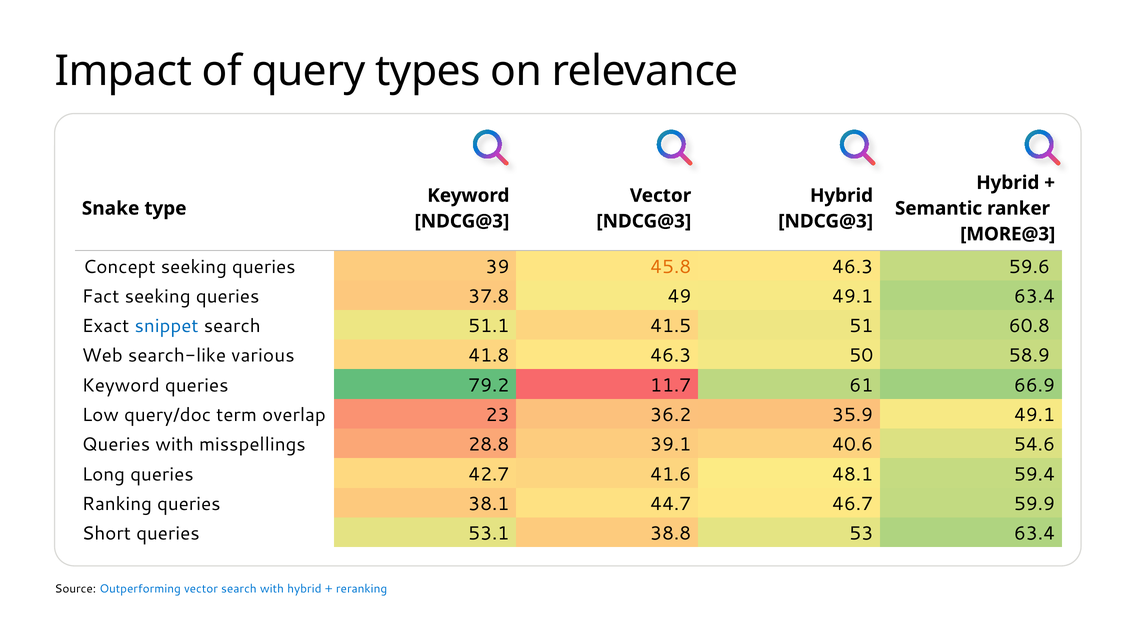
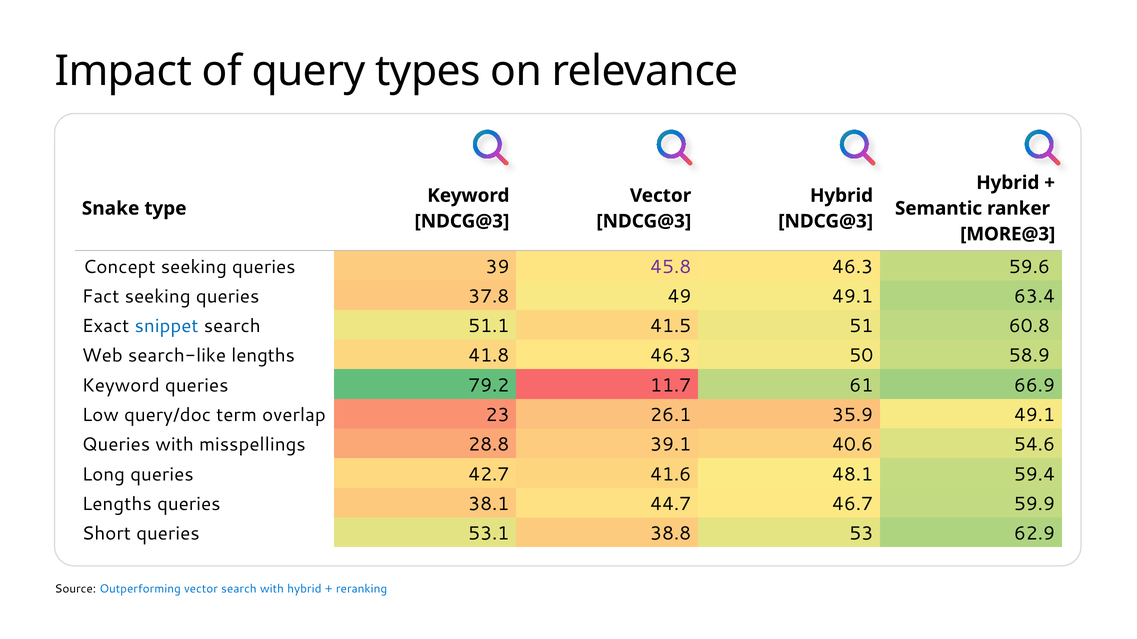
45.8 colour: orange -> purple (671, 267)
search-like various: various -> lengths (263, 356)
36.2: 36.2 -> 26.1 (671, 415)
Ranking: Ranking -> Lengths (117, 504)
53 63.4: 63.4 -> 62.9 (1034, 534)
